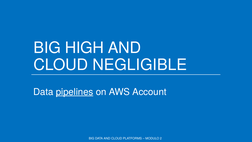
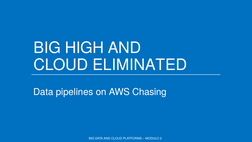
NEGLIGIBLE: NEGLIGIBLE -> ELIMINATED (140, 65)
pipelines underline: present -> none (75, 92)
Account: Account -> Chasing (149, 92)
